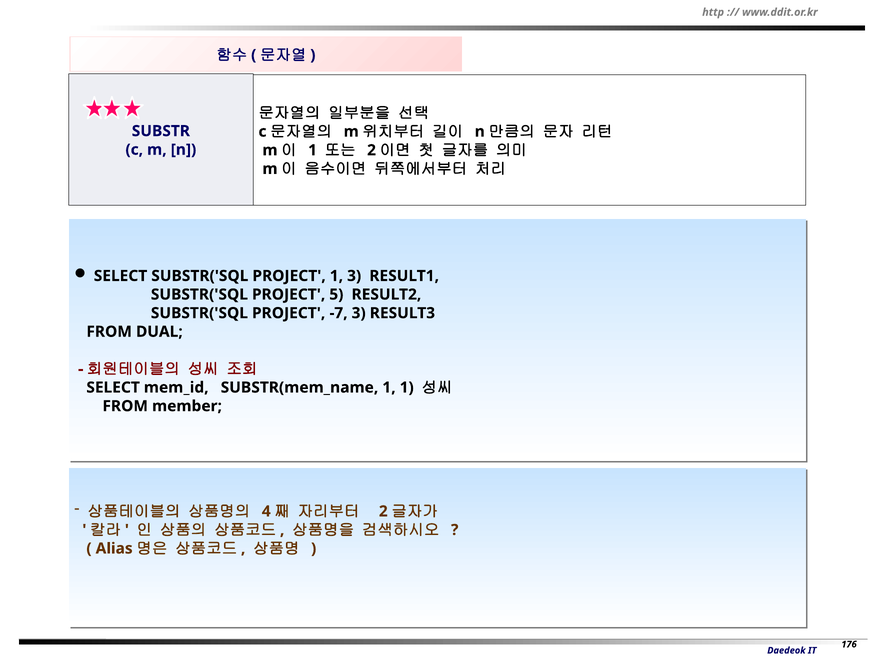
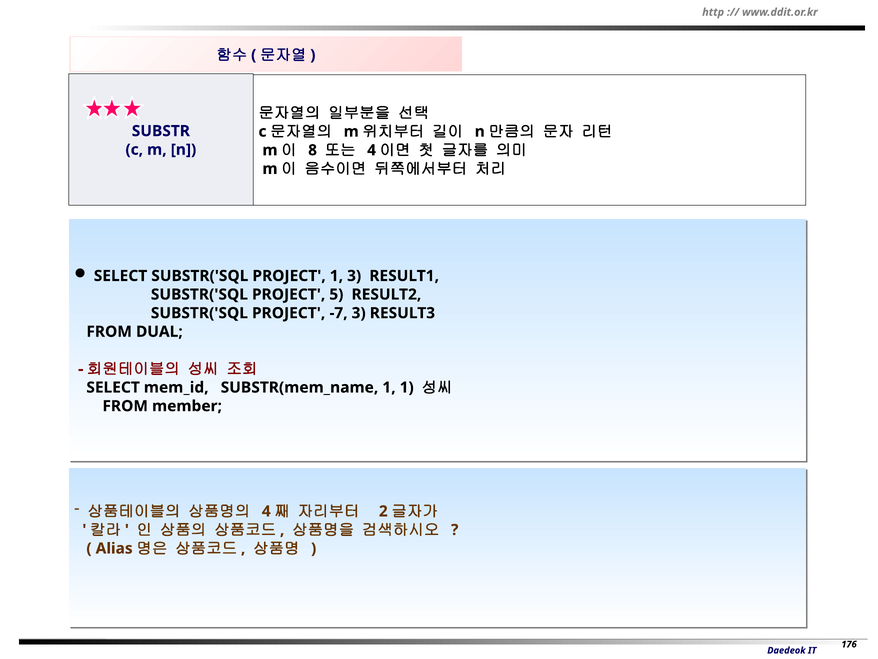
1: 1 -> 8 (313, 150)
2: 2 -> 4 (372, 150)
